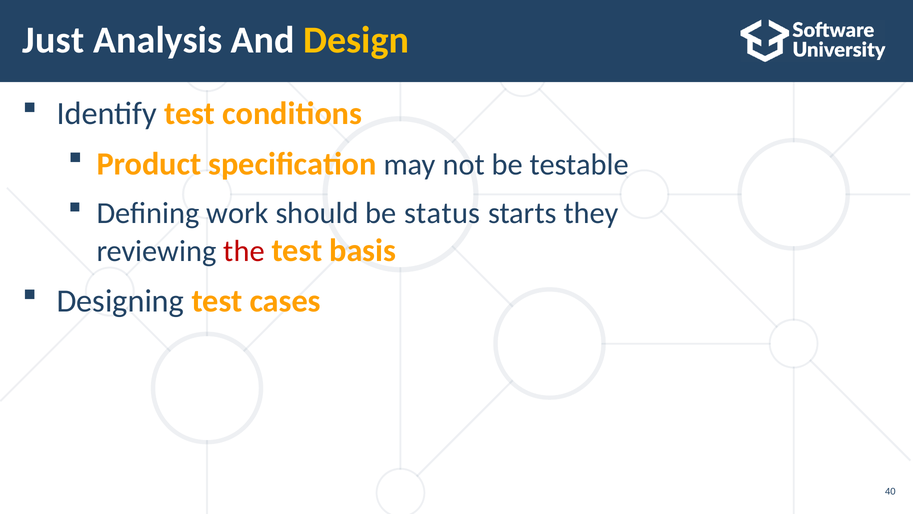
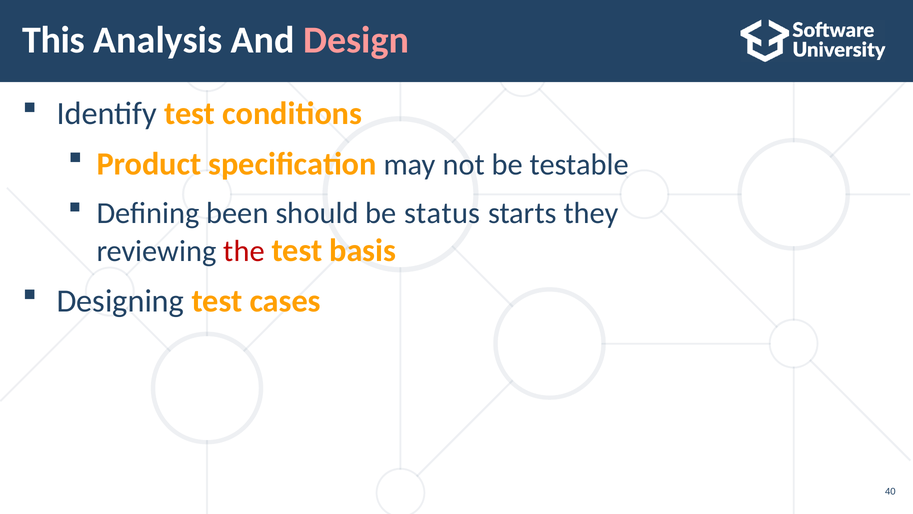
Just: Just -> This (54, 40)
Design colour: yellow -> pink (356, 40)
work: work -> been (237, 213)
